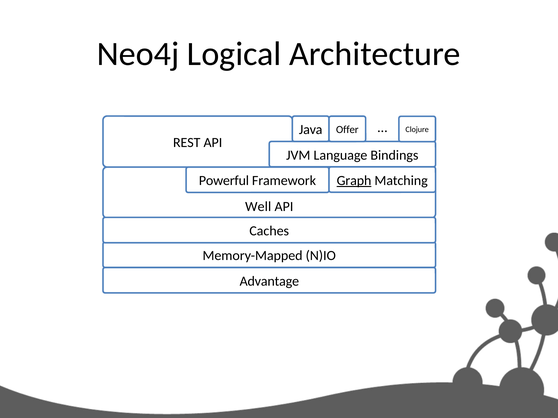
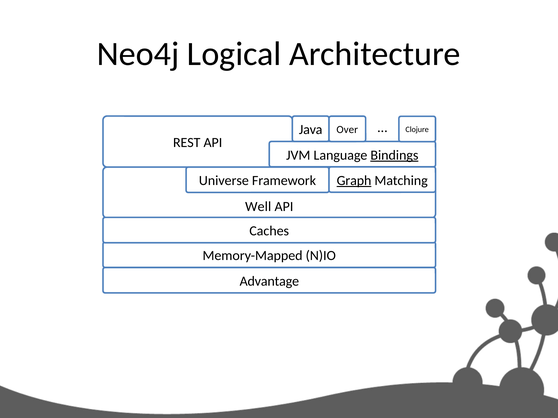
Offer: Offer -> Over (347, 130)
Bindings underline: none -> present (394, 155)
Powerful: Powerful -> Universe (224, 181)
